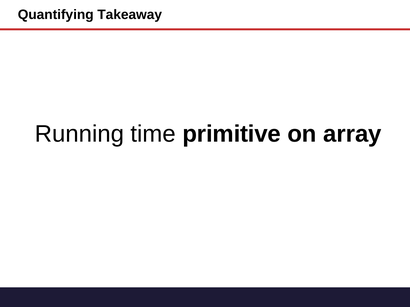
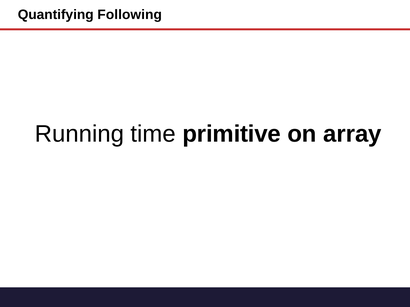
Takeaway: Takeaway -> Following (130, 15)
